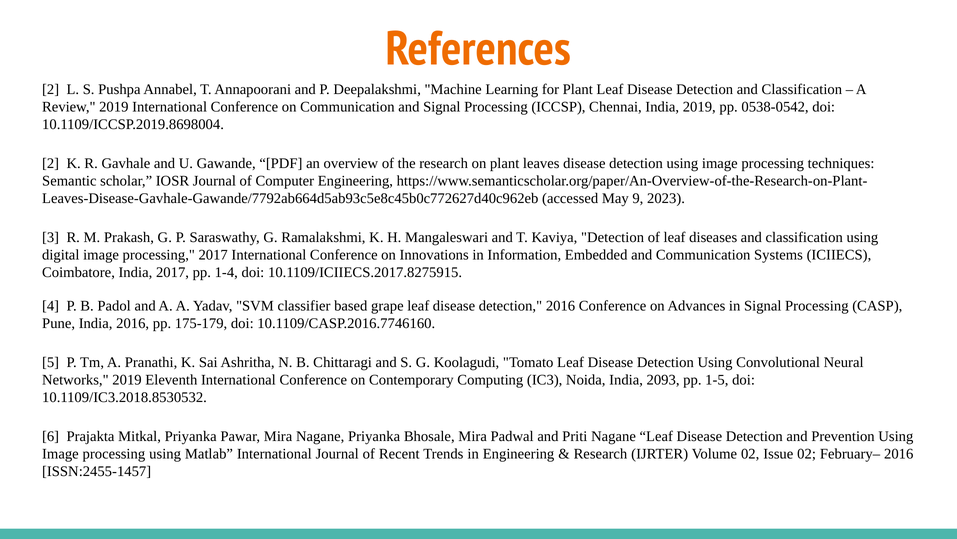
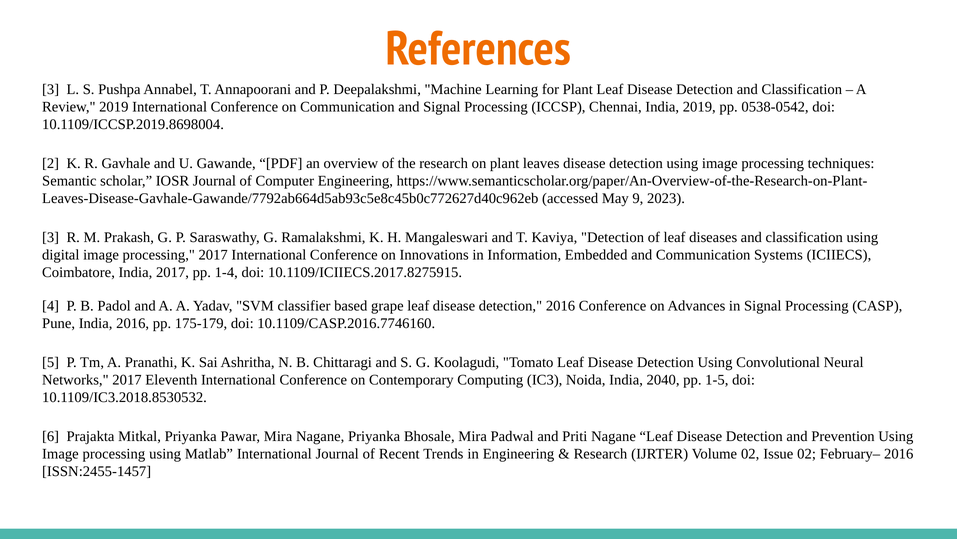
2: 2 -> 3 (51, 89)
Networks 2019: 2019 -> 2017 (127, 379)
2093: 2093 -> 2040 (663, 379)
